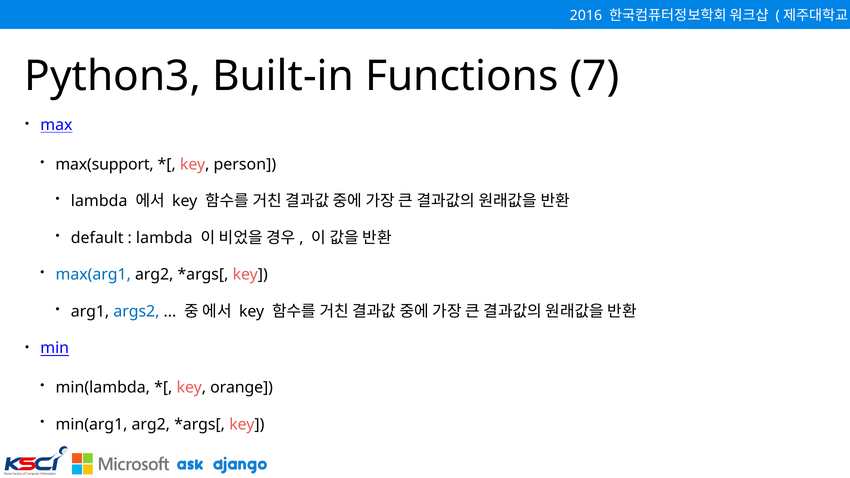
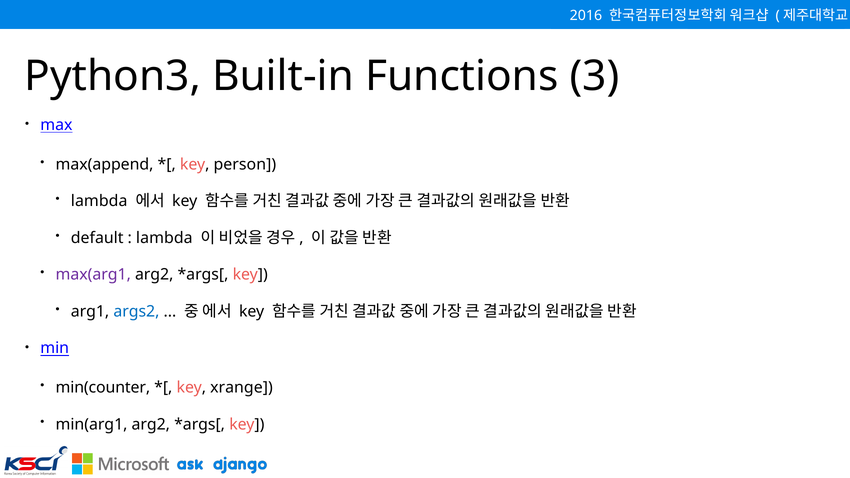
7: 7 -> 3 (595, 76)
max(support: max(support -> max(append (105, 164)
max(arg1 colour: blue -> purple (93, 275)
min(lambda: min(lambda -> min(counter (103, 388)
orange: orange -> xrange (241, 388)
